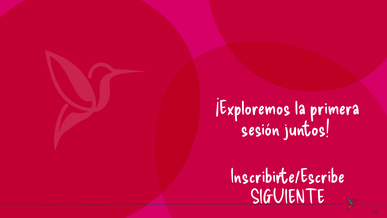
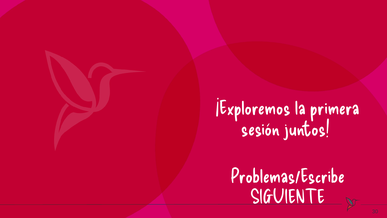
Inscribirte/Escribe: Inscribirte/Escribe -> Problemas/Escribe (288, 176)
